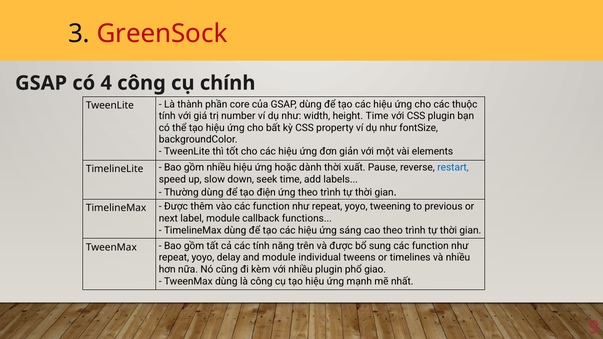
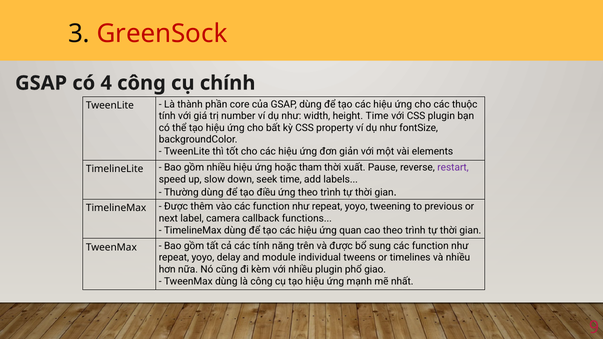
dành: dành -> tham (310, 168)
restart colour: blue -> purple (453, 168)
điện: điện -> điều (266, 193)
label module: module -> camera (223, 219)
sáng: sáng -> quan (350, 230)
